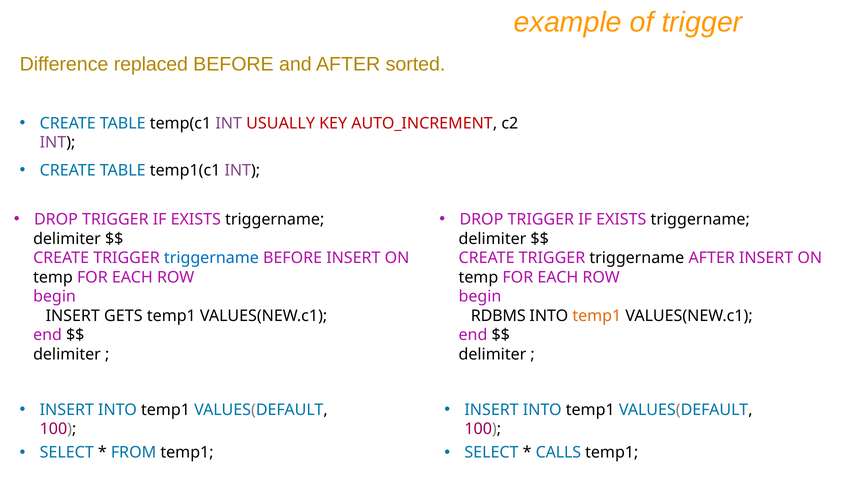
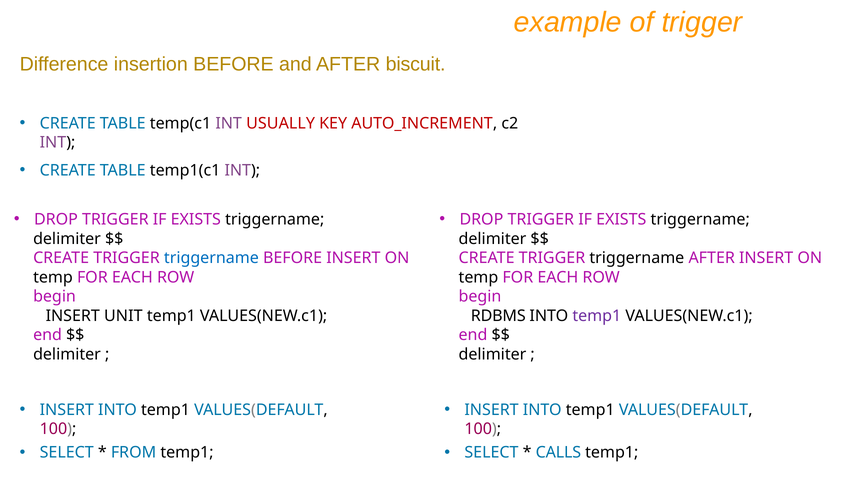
replaced: replaced -> insertion (151, 64)
sorted: sorted -> biscuit (416, 64)
GETS: GETS -> UNIT (123, 316)
temp1 colour: orange -> purple (597, 316)
